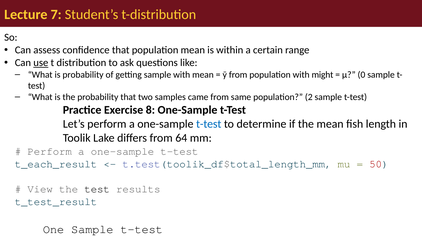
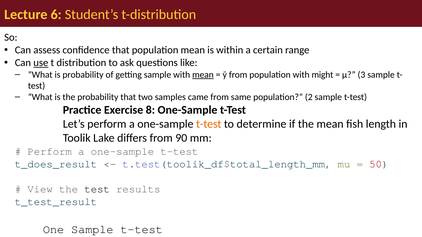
7: 7 -> 6 (56, 14)
mean underline: none -> present (203, 75)
µ 0: 0 -> 3 (361, 75)
t-test colour: blue -> orange (209, 124)
64: 64 -> 90 (181, 138)
t_each_result: t_each_result -> t_does_result (56, 164)
